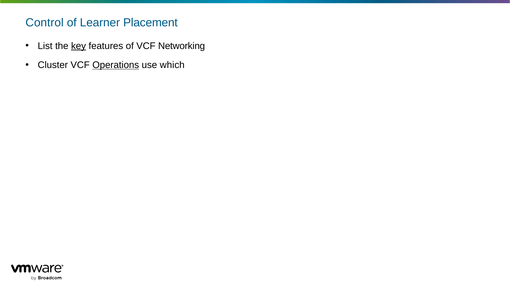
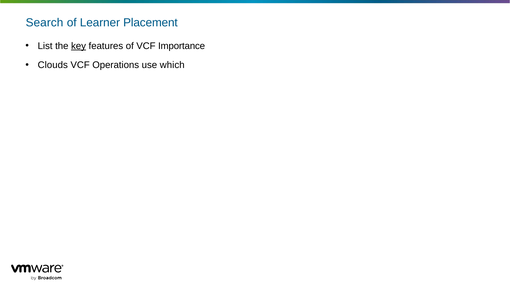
Control: Control -> Search (45, 23)
Networking: Networking -> Importance (182, 46)
Cluster: Cluster -> Clouds (53, 65)
Operations underline: present -> none (116, 65)
